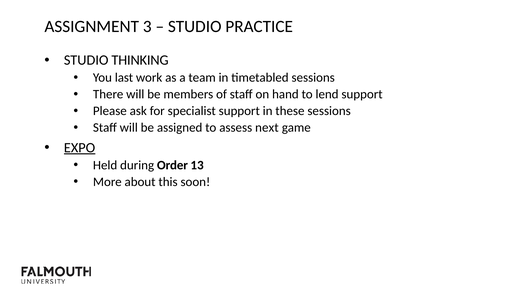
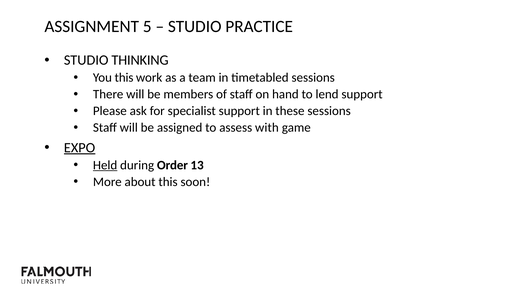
3: 3 -> 5 (147, 27)
You last: last -> this (124, 78)
next: next -> with (267, 128)
Held underline: none -> present (105, 165)
